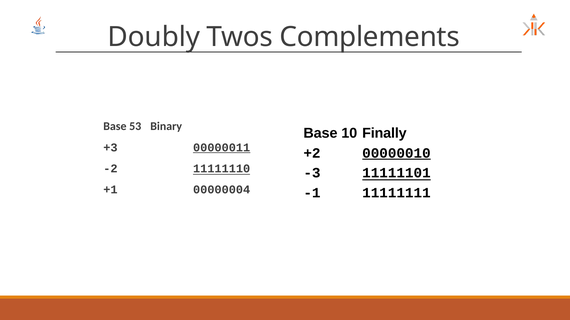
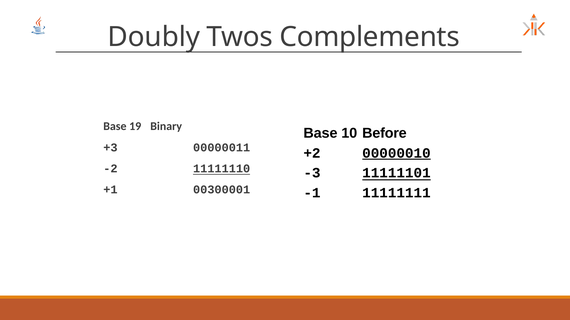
53: 53 -> 19 (135, 127)
Finally: Finally -> Before (384, 133)
00000011 underline: present -> none (222, 148)
00000004: 00000004 -> 00300001 (222, 190)
